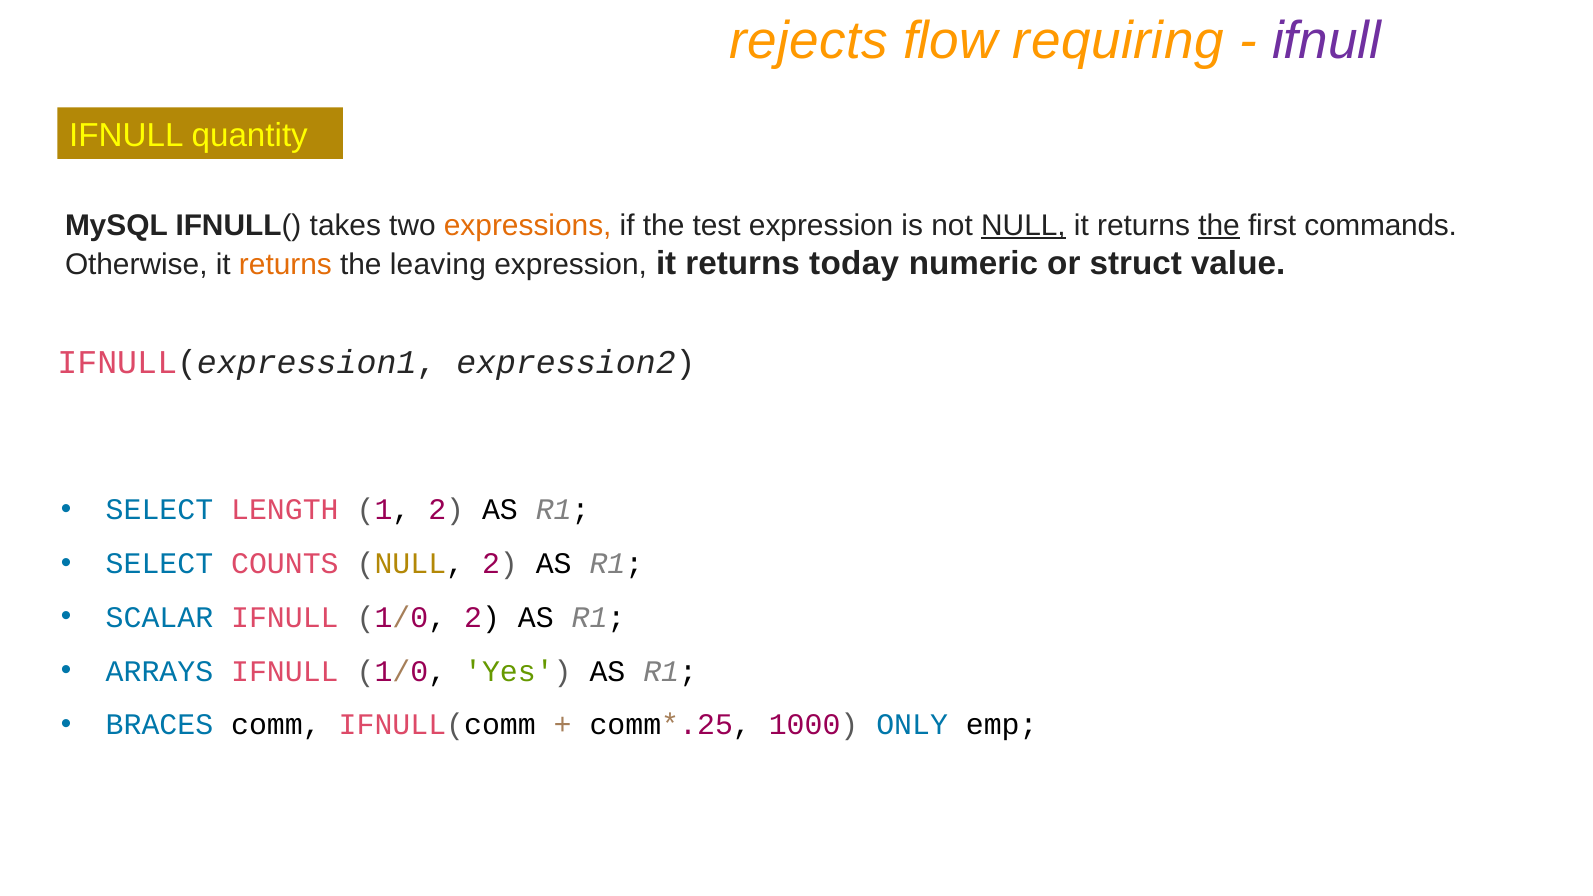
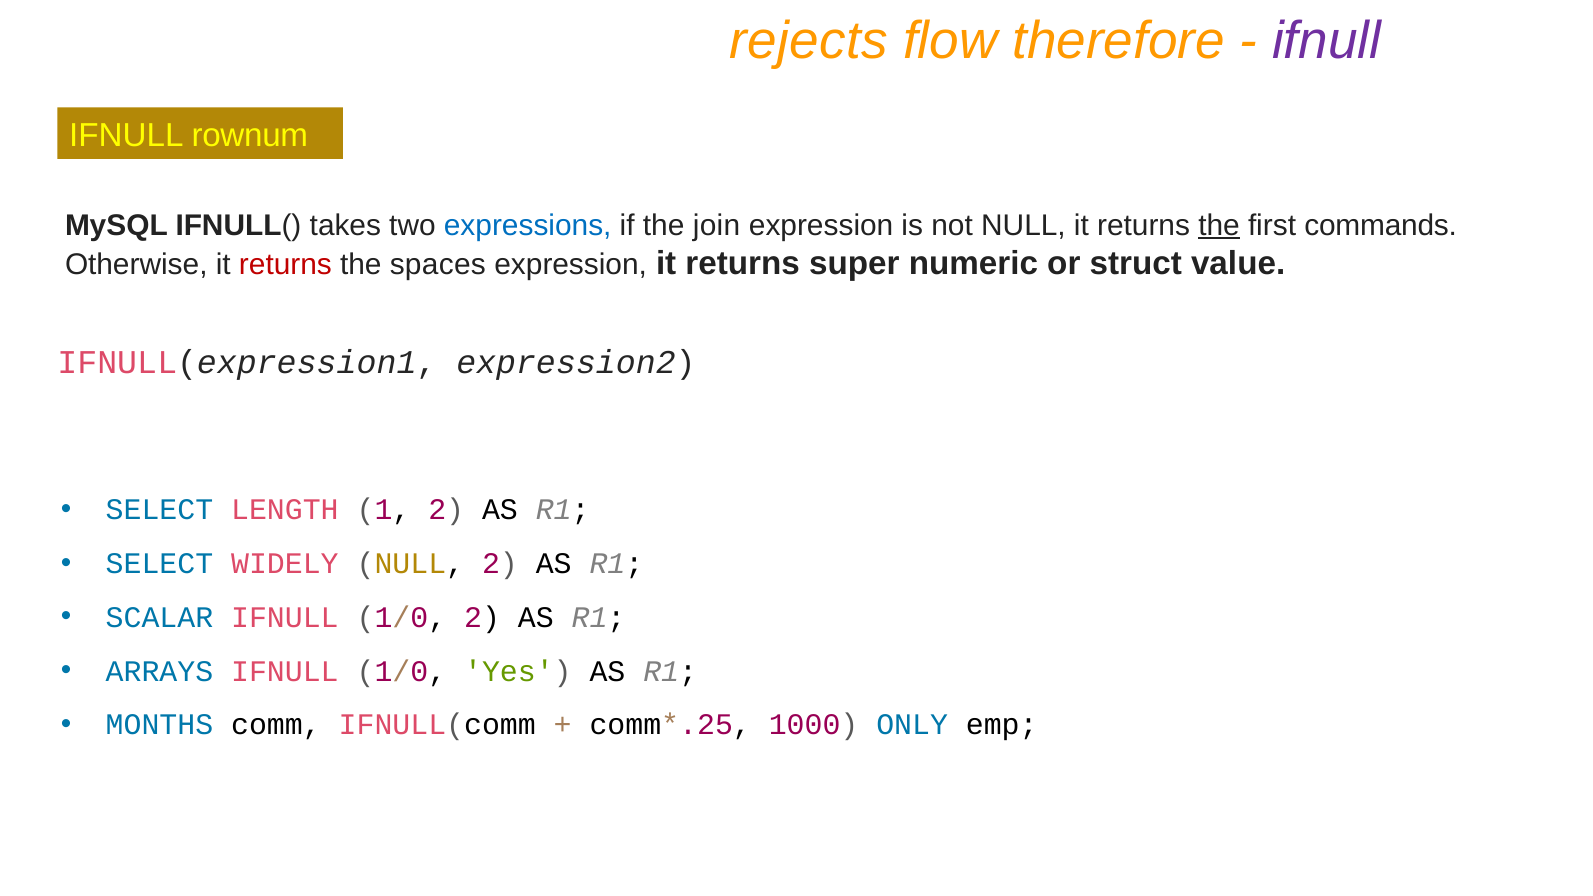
requiring: requiring -> therefore (1119, 41)
quantity: quantity -> rownum (250, 136)
expressions colour: orange -> blue (528, 226)
test: test -> join (717, 226)
NULL underline: present -> none (1023, 226)
returns colour: orange -> red (285, 265)
leaving: leaving -> spaces (438, 265)
today: today -> super (854, 264)
COUNTS: COUNTS -> WIDELY (285, 564)
BRACES: BRACES -> MONTHS (159, 725)
